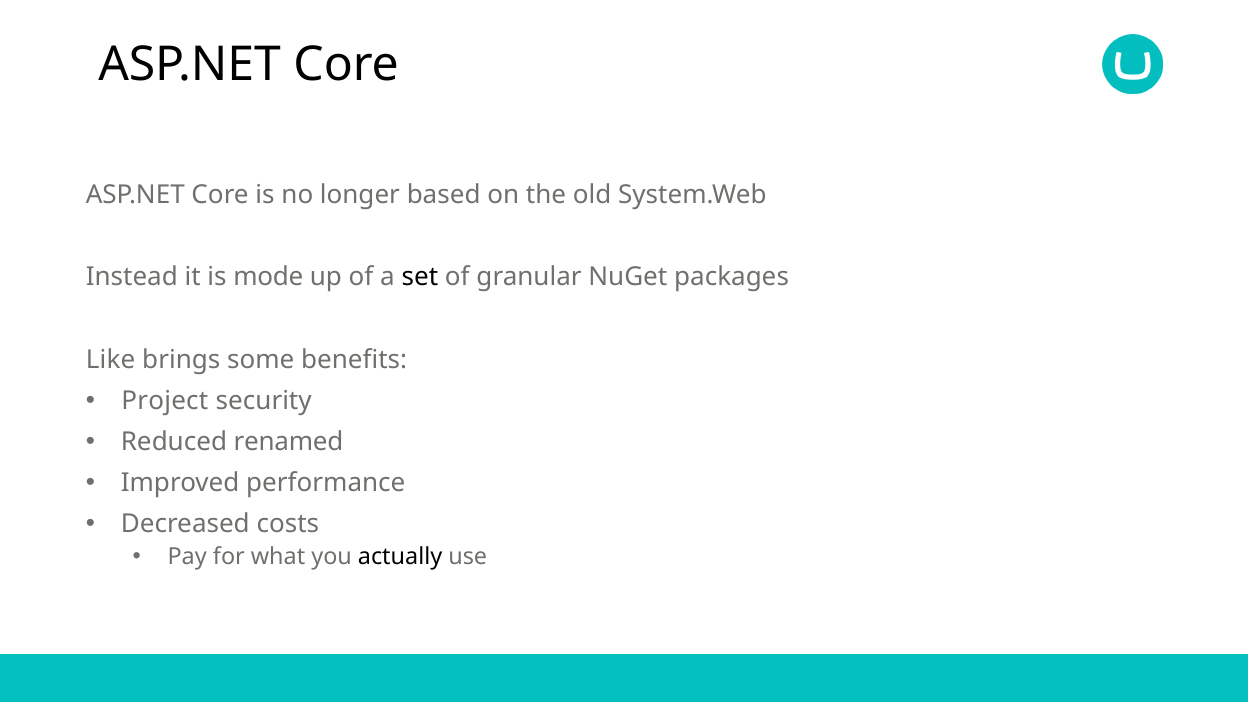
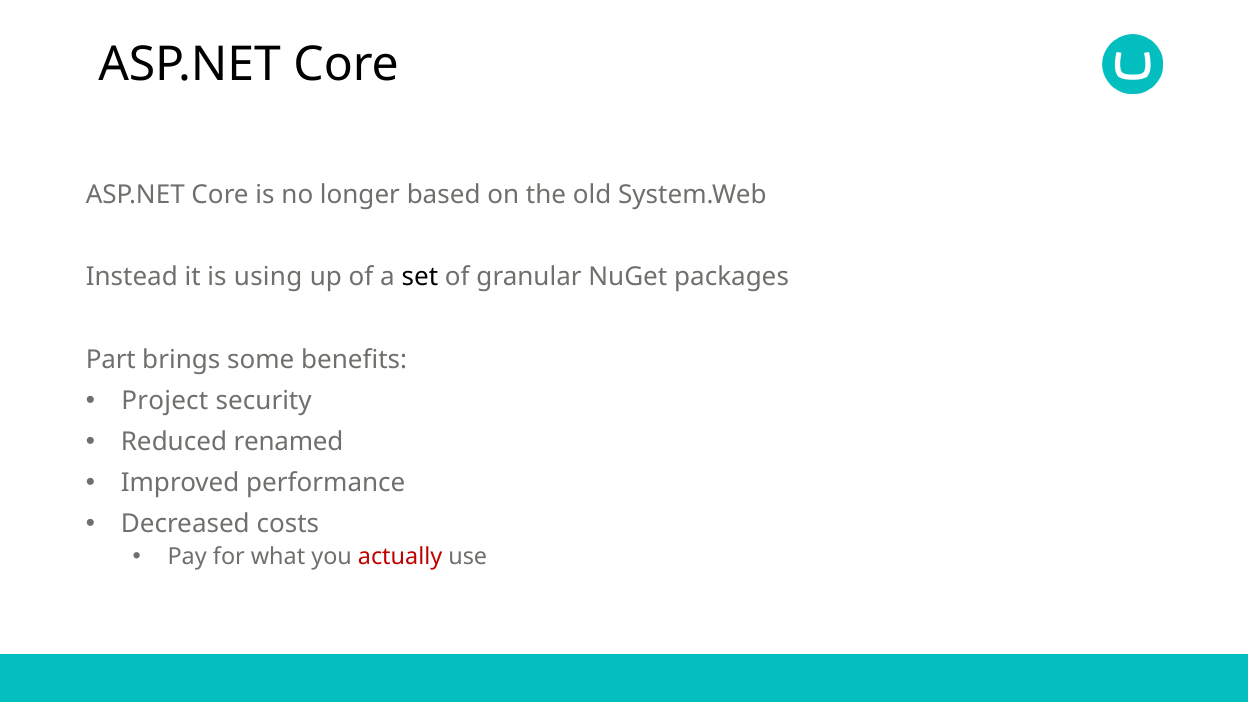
mode: mode -> using (268, 277)
Like: Like -> Part (111, 360)
actually colour: black -> red (400, 557)
